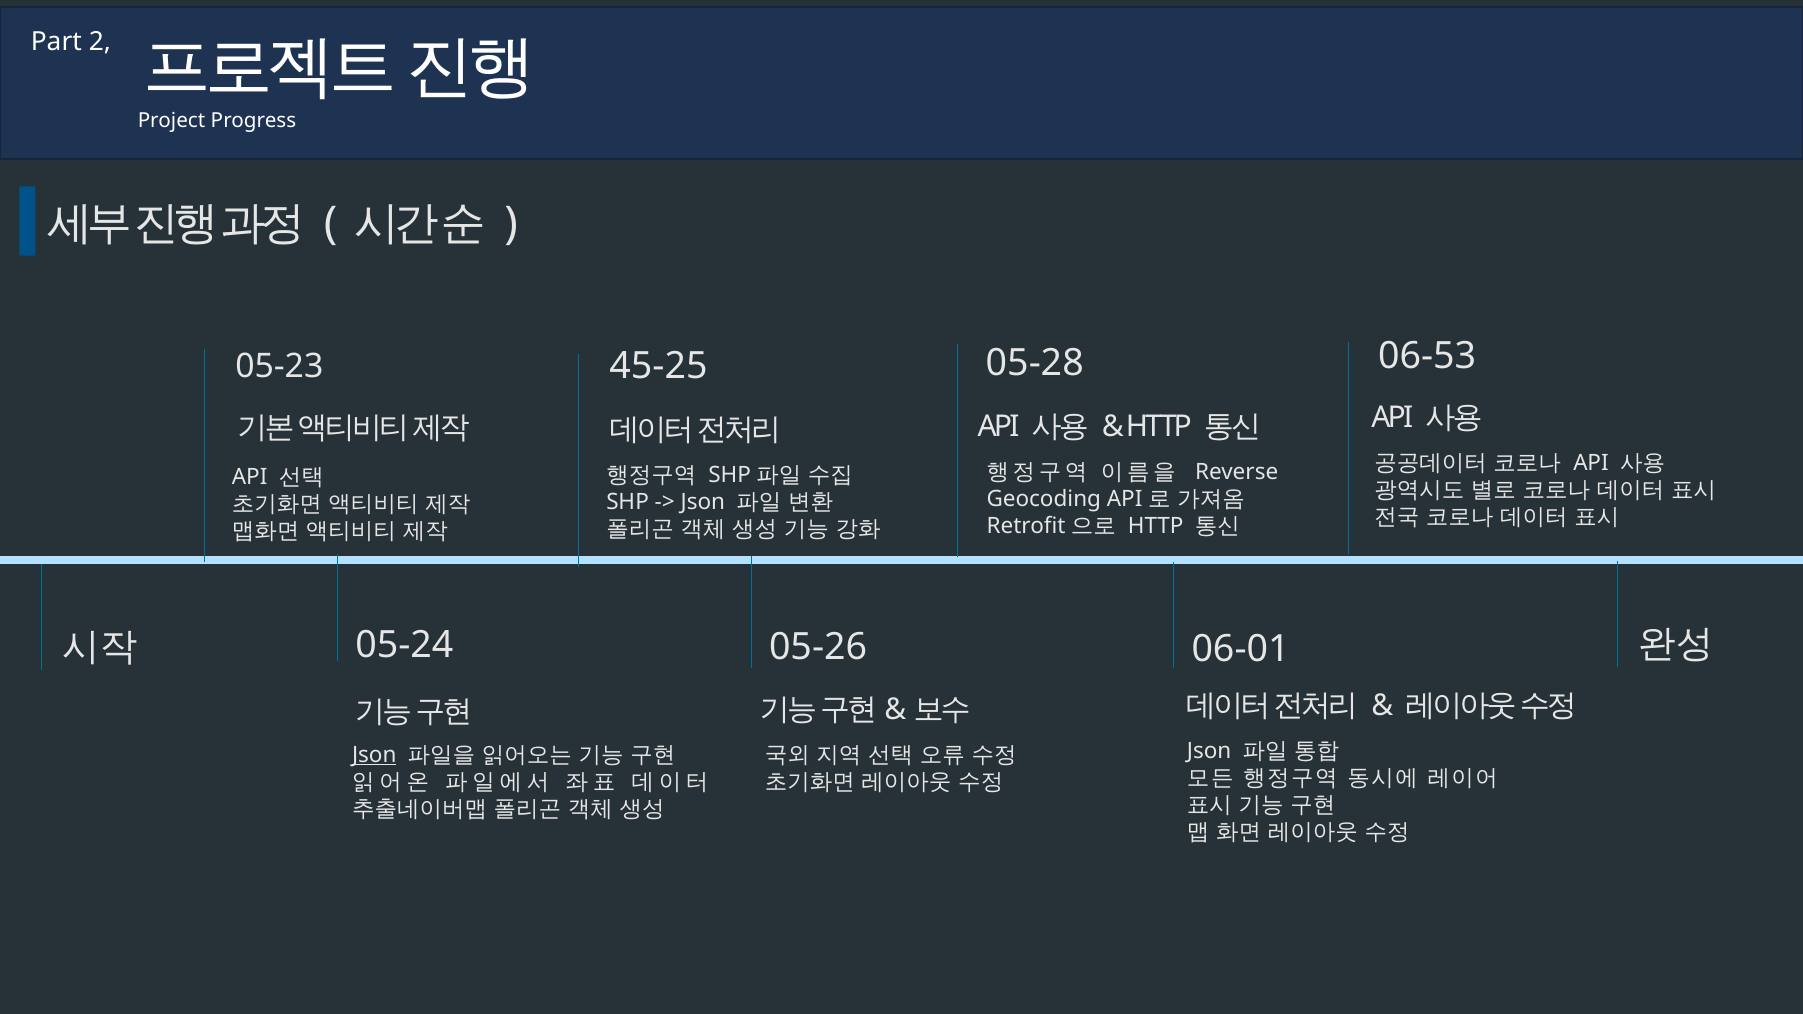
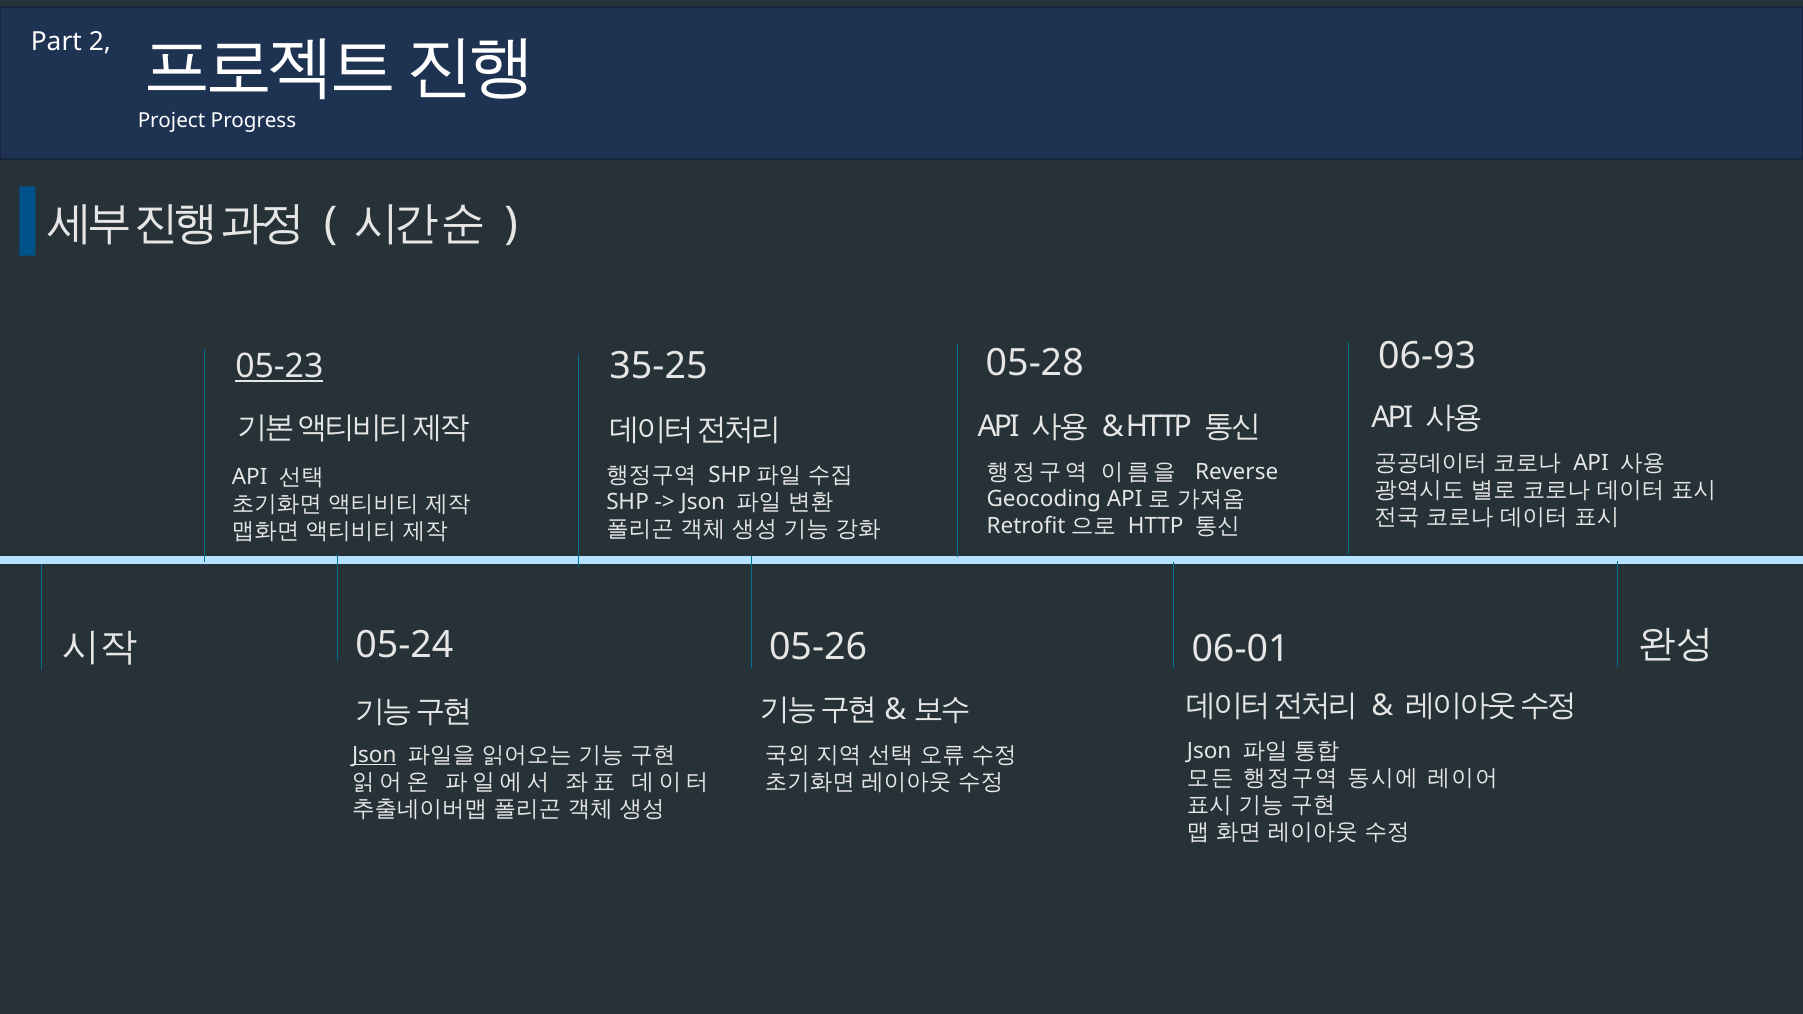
06-53: 06-53 -> 06-93 (1427, 356)
45-25: 45-25 -> 35-25 (658, 367)
05-23 underline: none -> present (279, 367)
